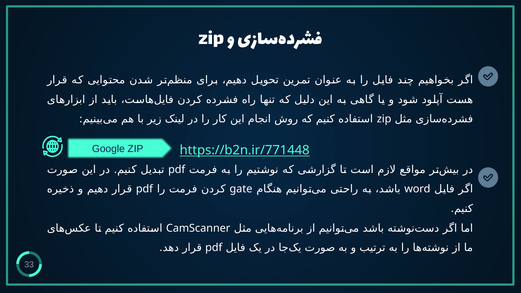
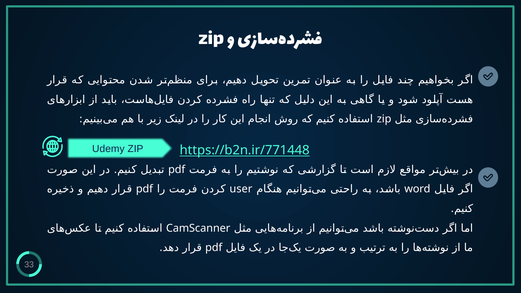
Google: Google -> Udemy (108, 149)
gate: gate -> user (241, 189)
